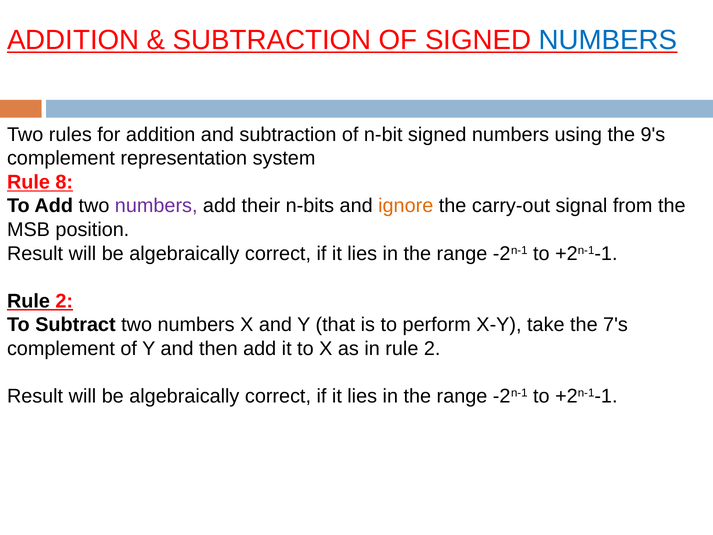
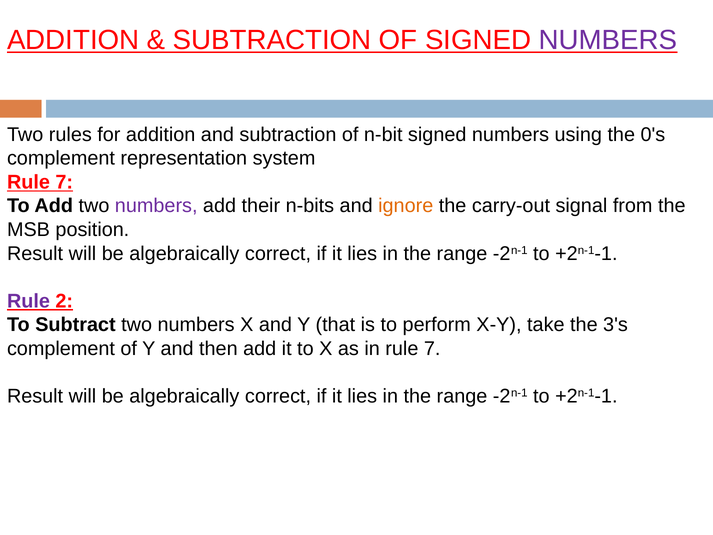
NUMBERS colour: blue -> purple (608, 40)
9's: 9's -> 0's (653, 134)
8: 8 -> 7 (64, 182)
Rule colour: black -> purple (28, 301)
7's: 7's -> 3's (615, 325)
in rule 2: 2 -> 7 (432, 348)
